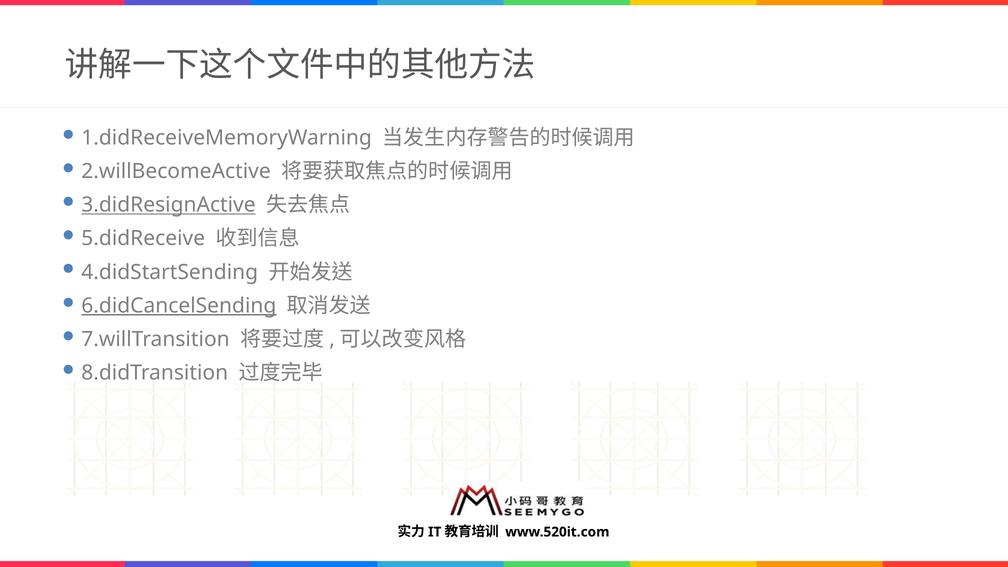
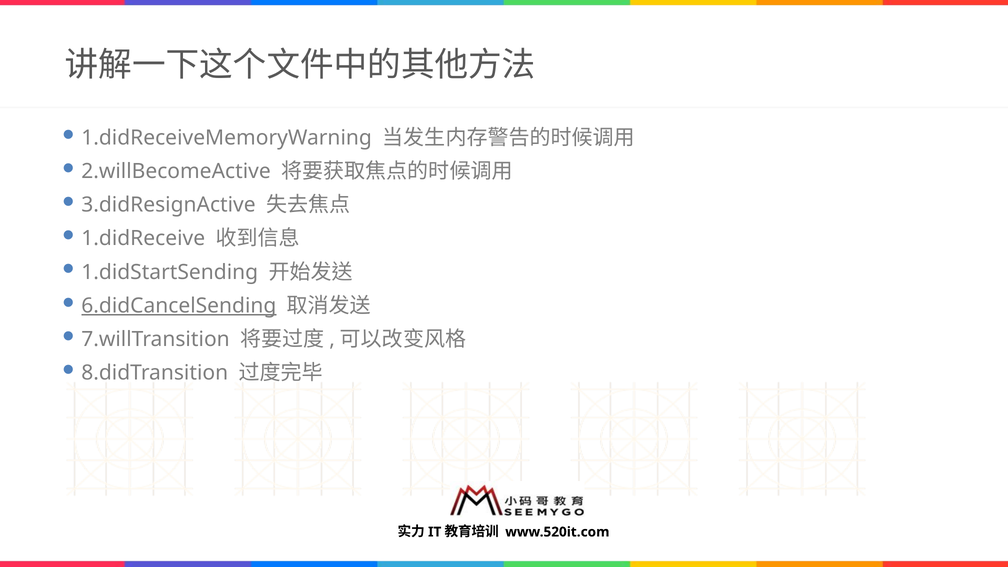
3.didResignActive underline: present -> none (168, 205)
5.didReceive: 5.didReceive -> 1.didReceive (143, 239)
4.didStartSending: 4.didStartSending -> 1.didStartSending (170, 272)
